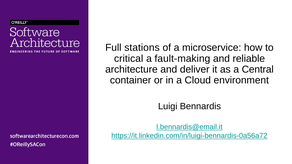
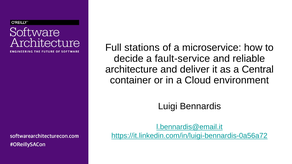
critical: critical -> decide (129, 59)
fault-making: fault-making -> fault-service (182, 59)
